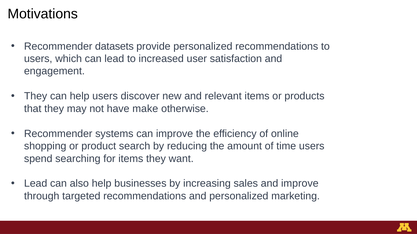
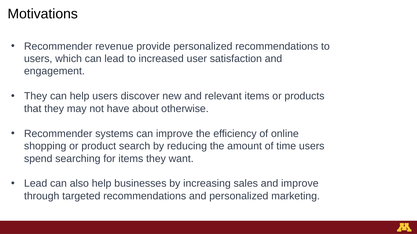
datasets: datasets -> revenue (114, 46)
make: make -> about (145, 109)
